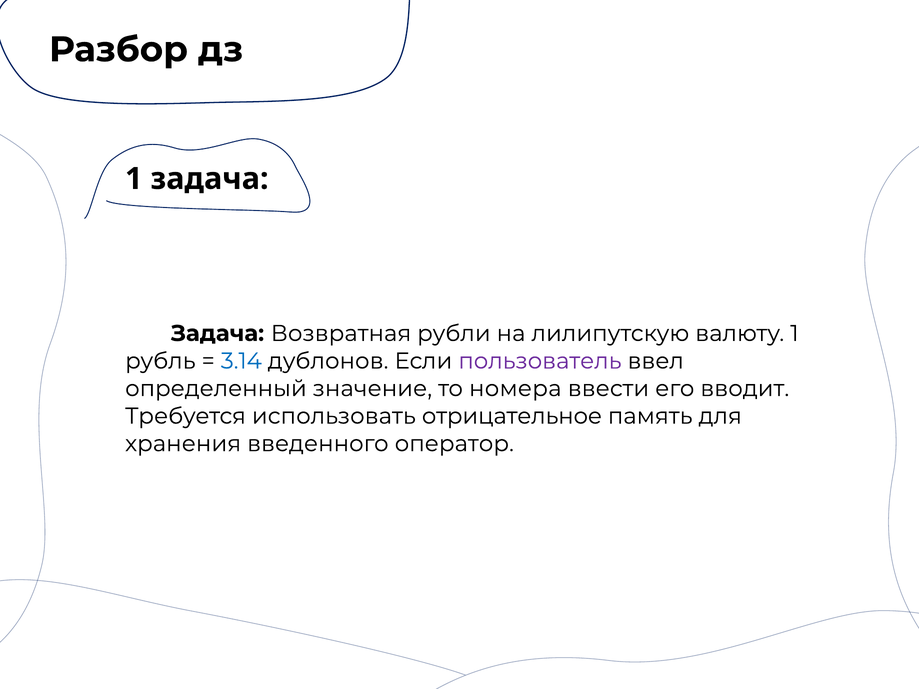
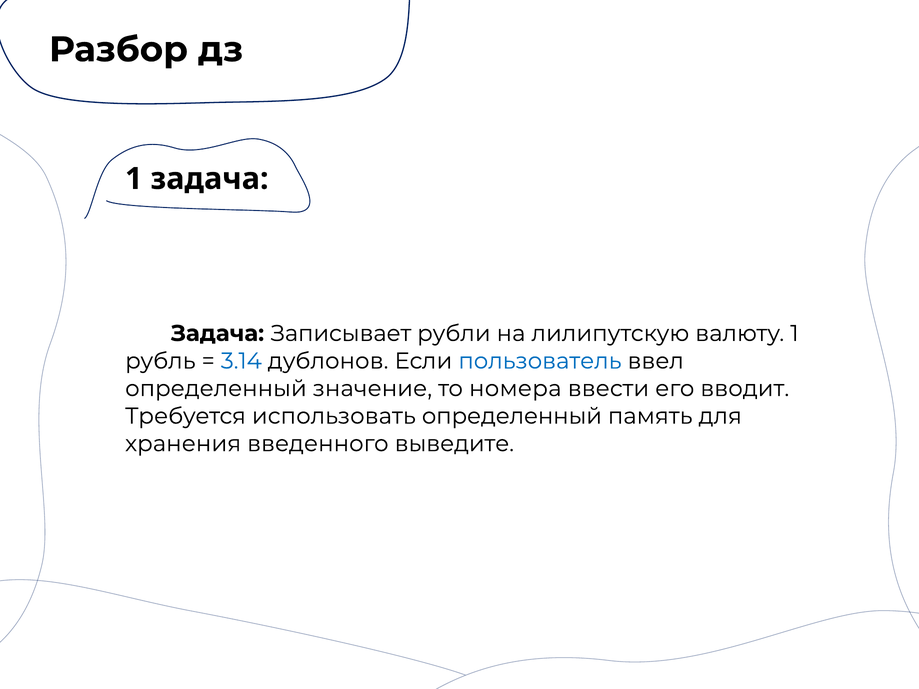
Возвратная: Возвратная -> Записывает (341, 334)
пользователь colour: purple -> blue (540, 361)
использовать отрицательное: отрицательное -> определенный (512, 416)
оператор: оператор -> выведите (454, 444)
